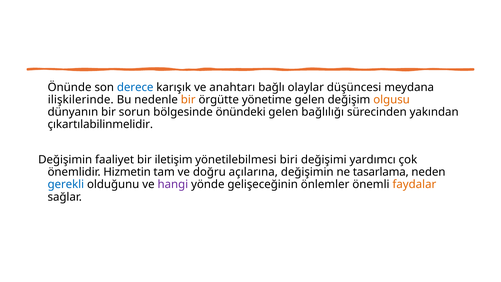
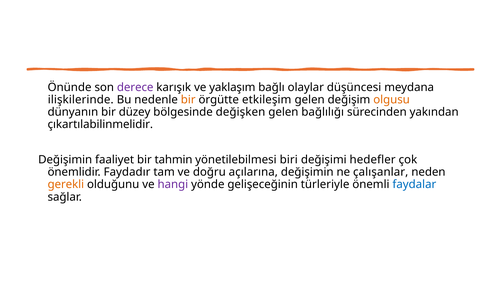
derece colour: blue -> purple (135, 87)
anahtarı: anahtarı -> yaklaşım (232, 87)
yönetime: yönetime -> etkileşim (267, 100)
sorun: sorun -> düzey (135, 112)
önündeki: önündeki -> değişken (241, 112)
iletişim: iletişim -> tahmin (174, 160)
yardımcı: yardımcı -> hedefler (373, 160)
Hizmetin: Hizmetin -> Faydadır (127, 172)
tasarlama: tasarlama -> çalışanlar (381, 172)
gerekli colour: blue -> orange (66, 184)
önlemler: önlemler -> türleriyle (325, 184)
faydalar colour: orange -> blue (414, 184)
